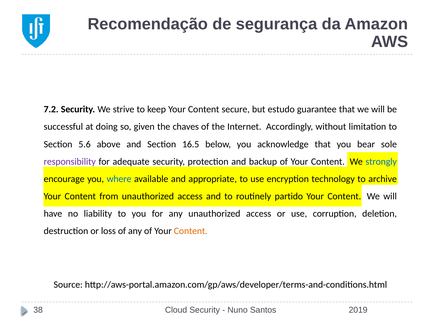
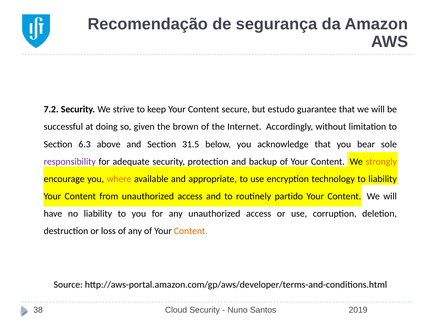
chaves: chaves -> brown (186, 127)
5.6: 5.6 -> 6.3 (85, 144)
16.5: 16.5 -> 31.5 (191, 144)
strongly colour: blue -> orange (381, 161)
where colour: blue -> orange (119, 179)
to archive: archive -> liability (383, 179)
